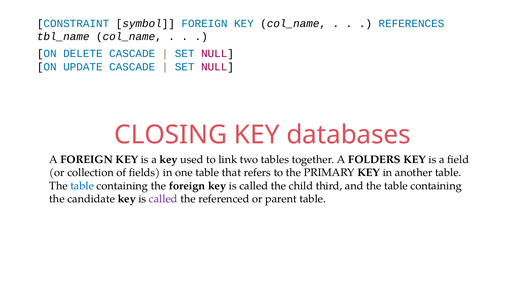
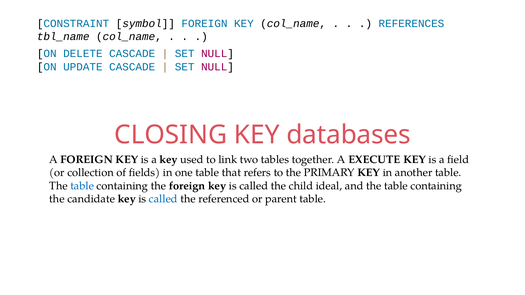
FOLDERS: FOLDERS -> EXECUTE (374, 160)
third: third -> ideal (329, 186)
called colour: purple -> blue (163, 199)
